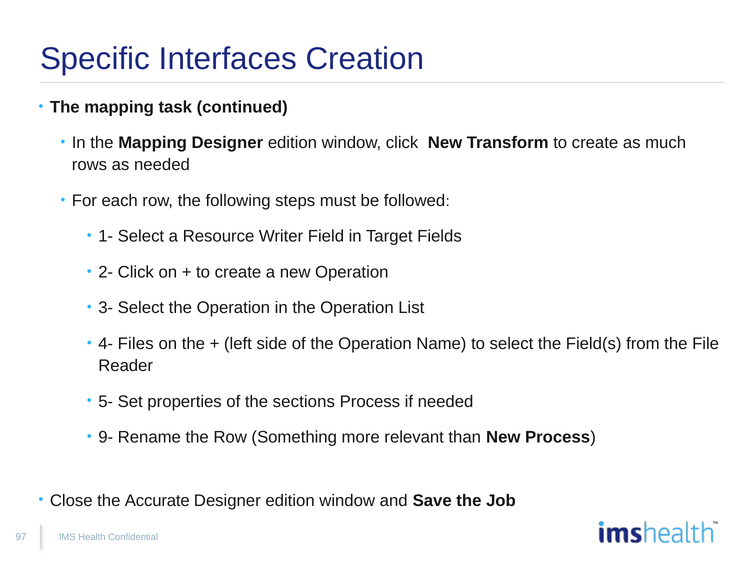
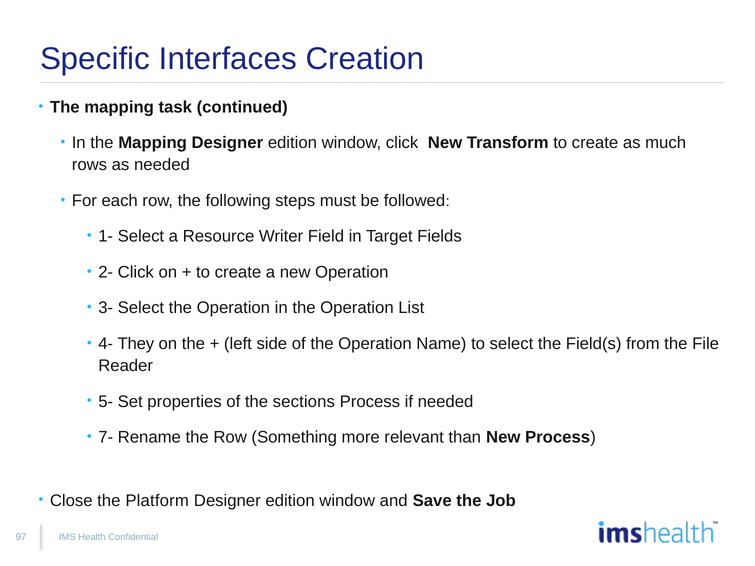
Files: Files -> They (136, 344)
9-: 9- -> 7- (106, 437)
Accurate: Accurate -> Platform (157, 501)
